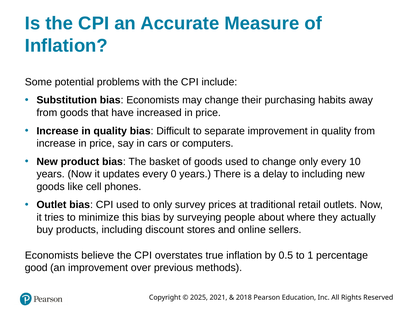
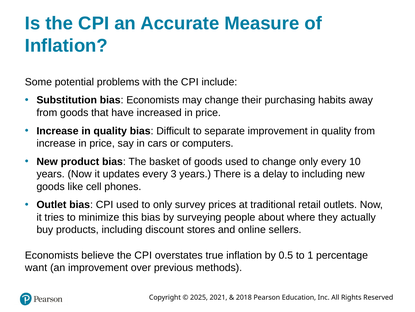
0: 0 -> 3 (174, 174)
good: good -> want (36, 267)
